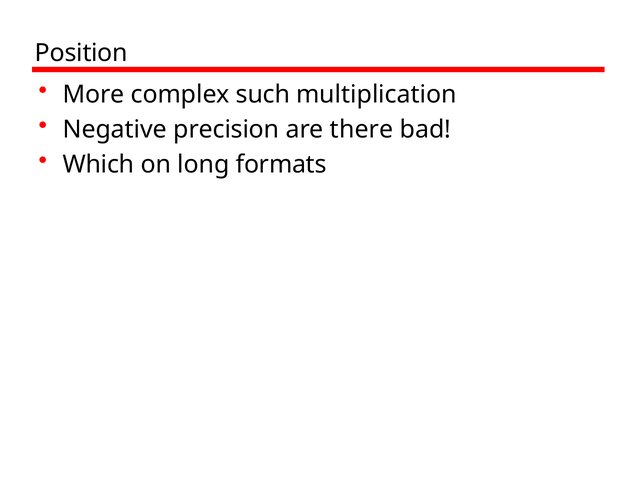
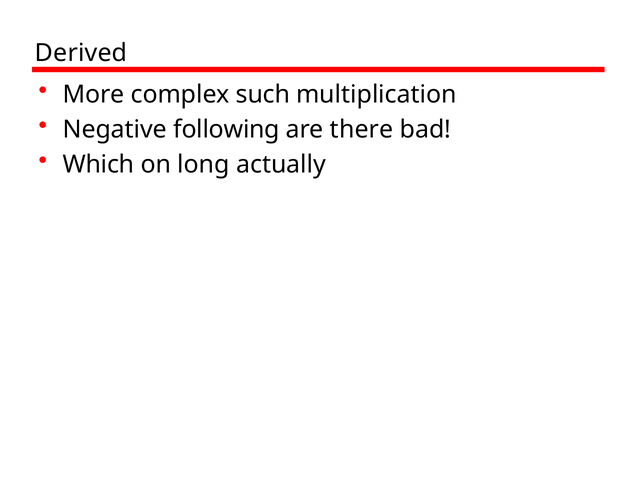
Position: Position -> Derived (81, 53)
precision: precision -> following (226, 130)
formats: formats -> actually (281, 165)
